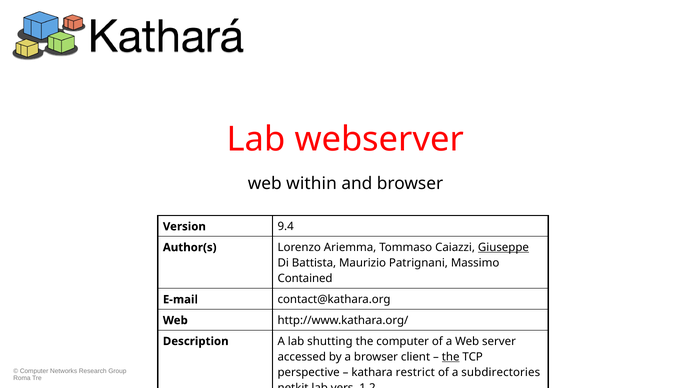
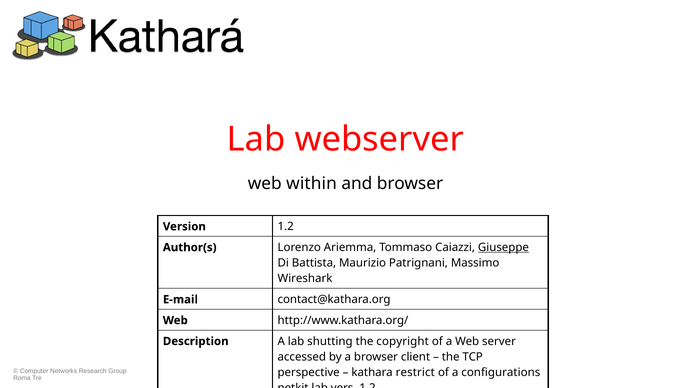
Version 9.4: 9.4 -> 1.2 (286, 227)
Contained: Contained -> Wireshark (305, 279)
the computer: computer -> copyright (403, 342)
the underline: present -> none (451, 357)
subdirectories: subdirectories -> configurations (501, 373)
